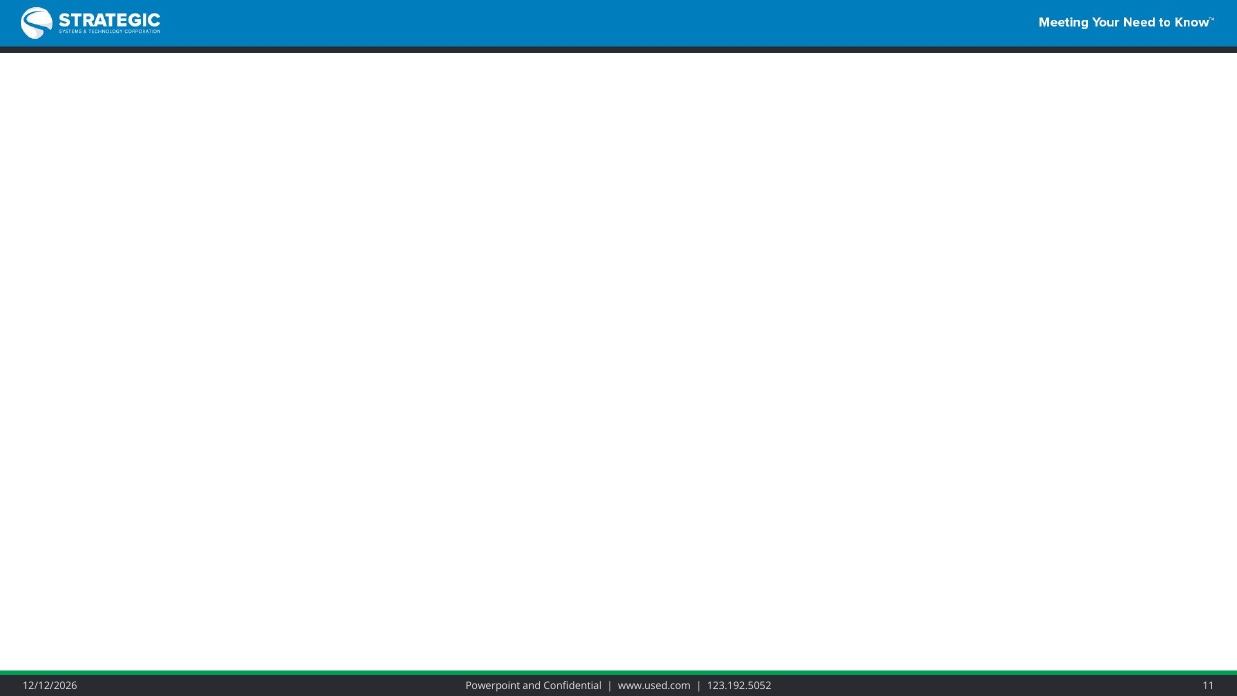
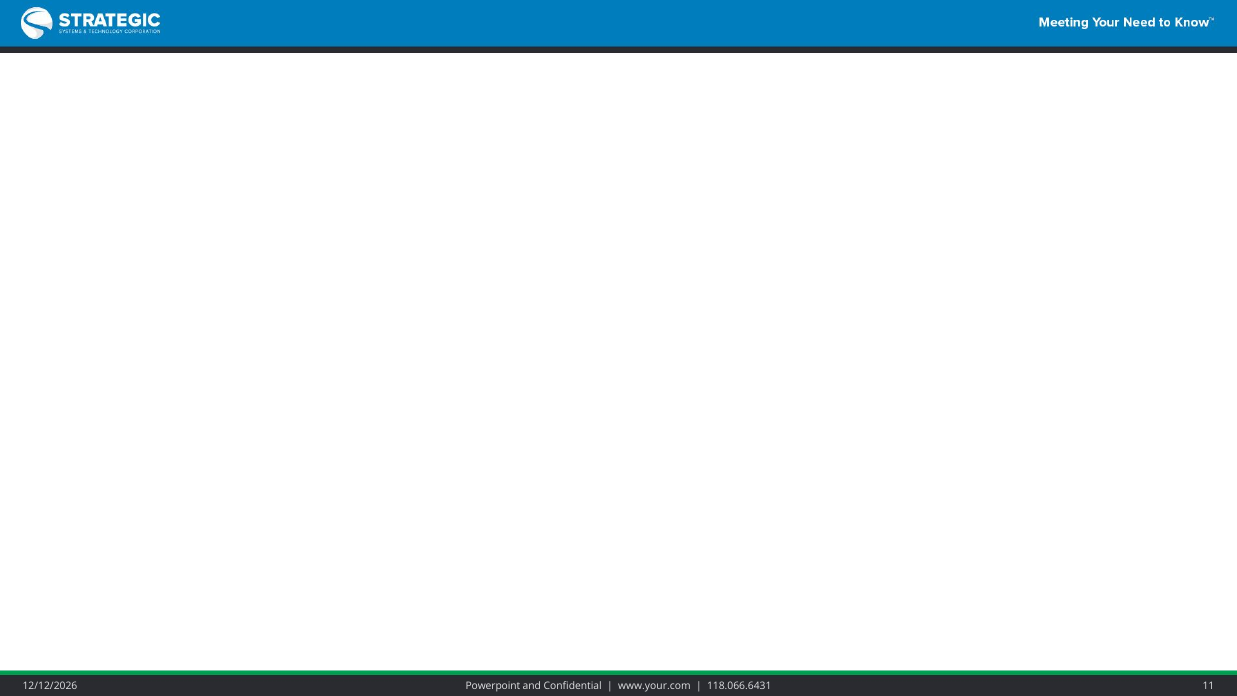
www.used.com: www.used.com -> www.your.com (654, 686)
123.192.5052: 123.192.5052 -> 118.066.6431 (739, 686)
